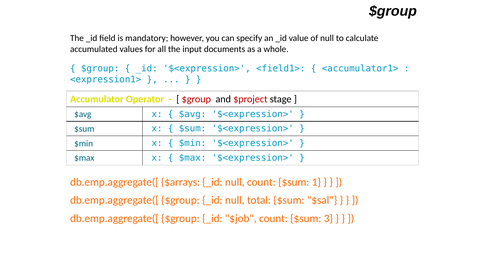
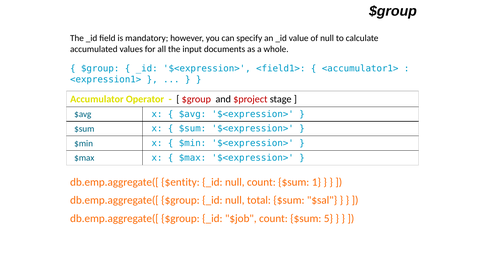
$arrays: $arrays -> $entity (180, 182)
3: 3 -> 5 (328, 218)
